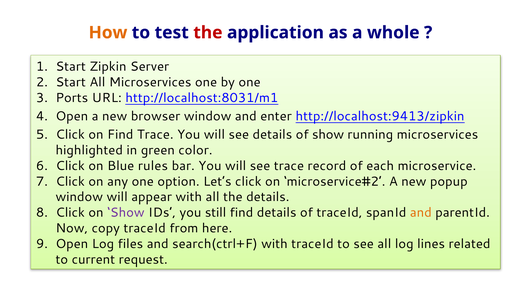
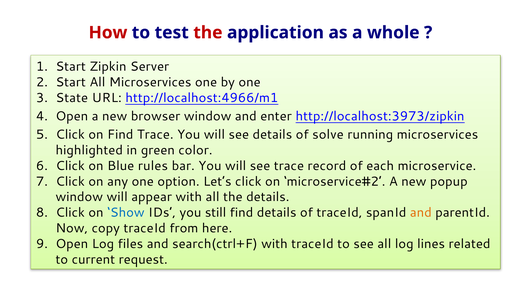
How colour: orange -> red (108, 33)
Ports: Ports -> State (72, 98)
http://localhost:8031/m1: http://localhost:8031/m1 -> http://localhost:4966/m1 (202, 98)
http://localhost:9413/zipkin: http://localhost:9413/zipkin -> http://localhost:3973/zipkin (380, 116)
of show: show -> solve (328, 135)
Show colour: purple -> blue (126, 213)
